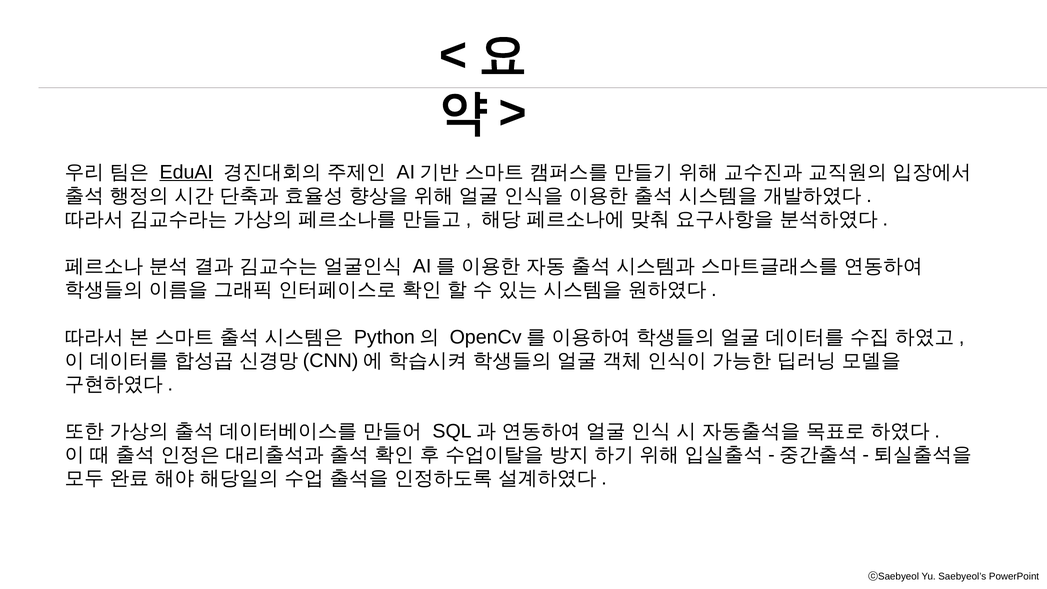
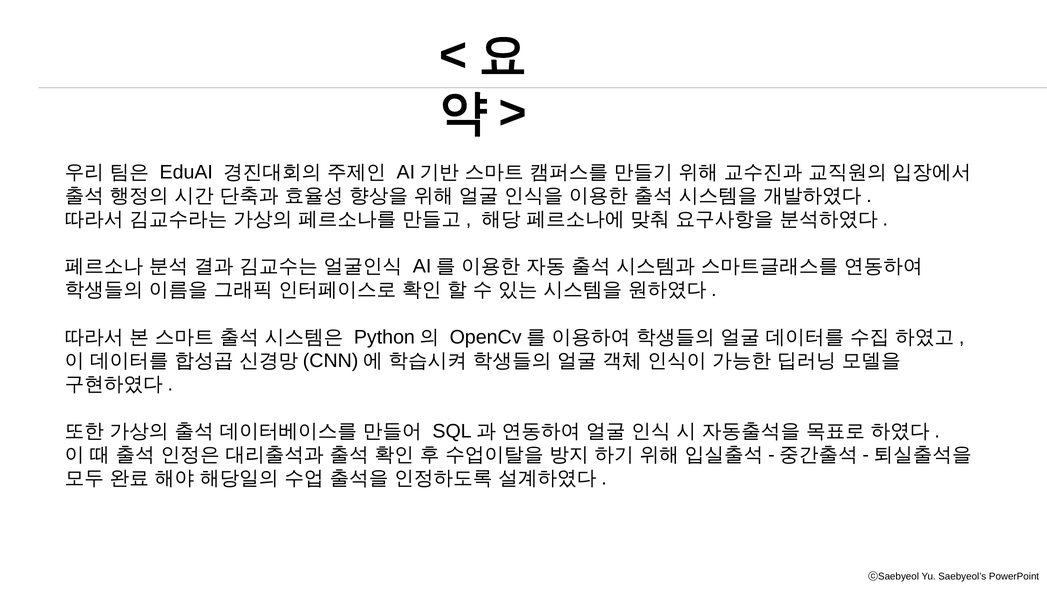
EduAI underline: present -> none (186, 172)
